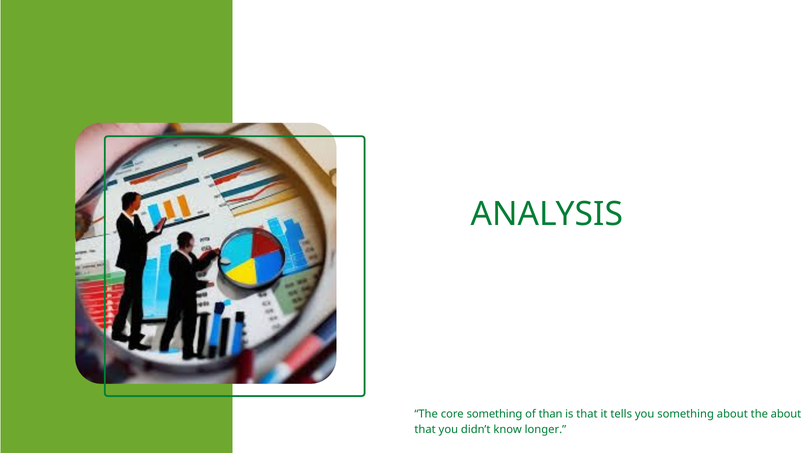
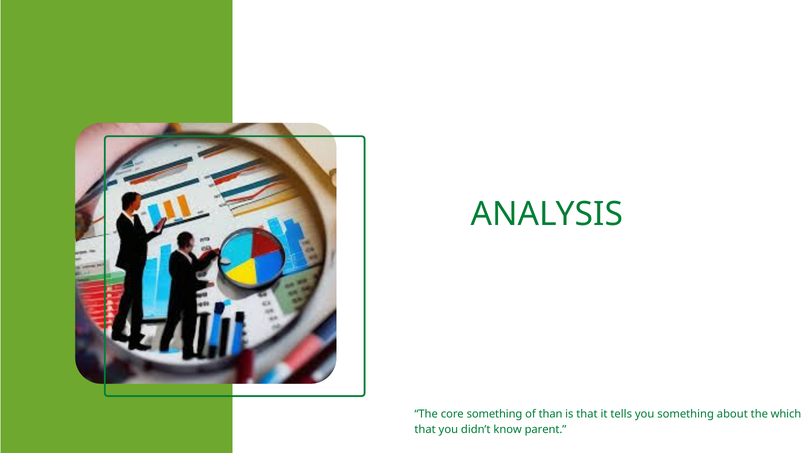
the about: about -> which (786, 414)
longer: longer -> parent (546, 430)
